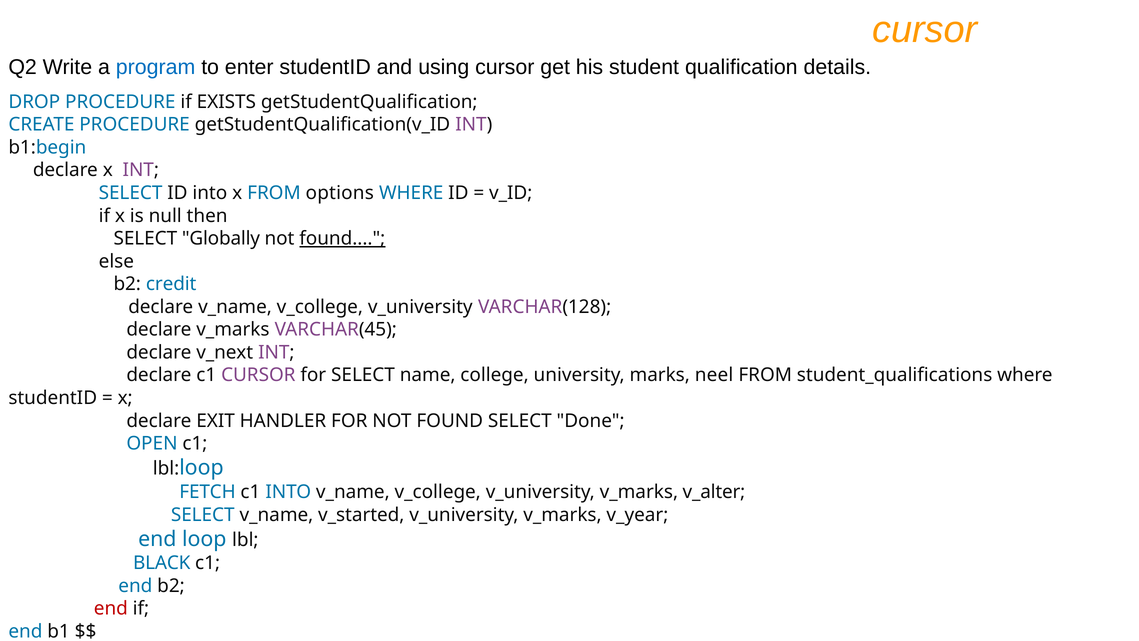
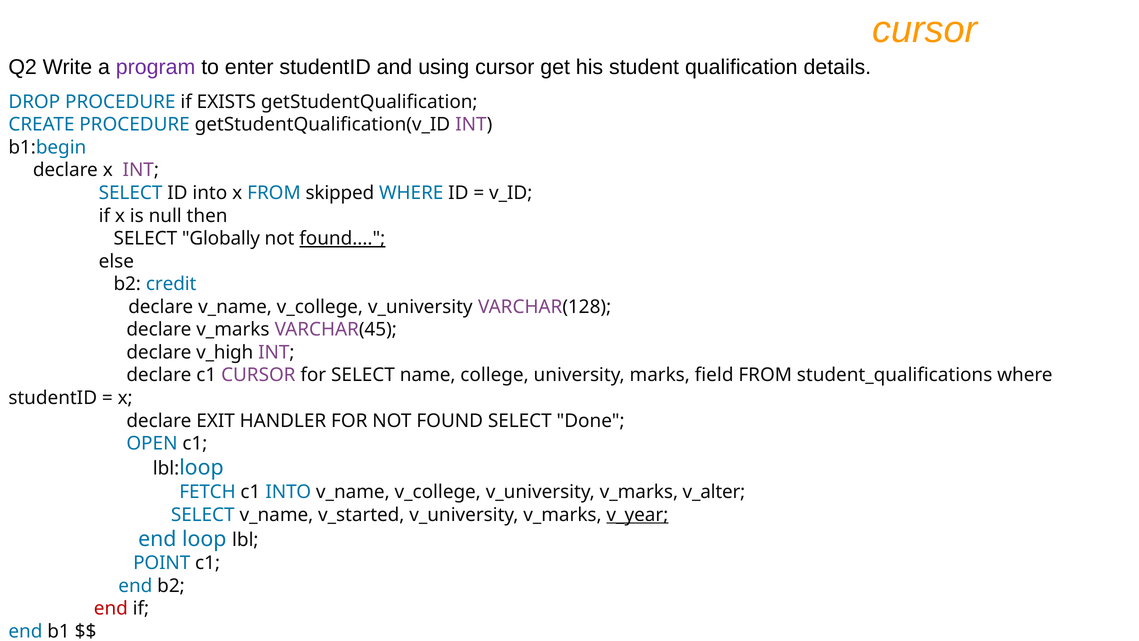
program colour: blue -> purple (156, 67)
options: options -> skipped (340, 193)
v_next: v_next -> v_high (225, 352)
neel: neel -> field (714, 375)
v_year underline: none -> present (637, 514)
BLACK: BLACK -> POINT (162, 563)
